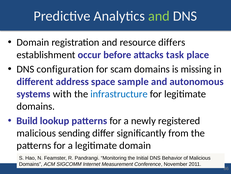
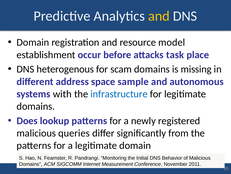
and colour: light green -> yellow (159, 16)
differs: differs -> model (172, 42)
configuration: configuration -> heterogenous (65, 69)
Build: Build -> Does (27, 120)
sending: sending -> queries (74, 133)
